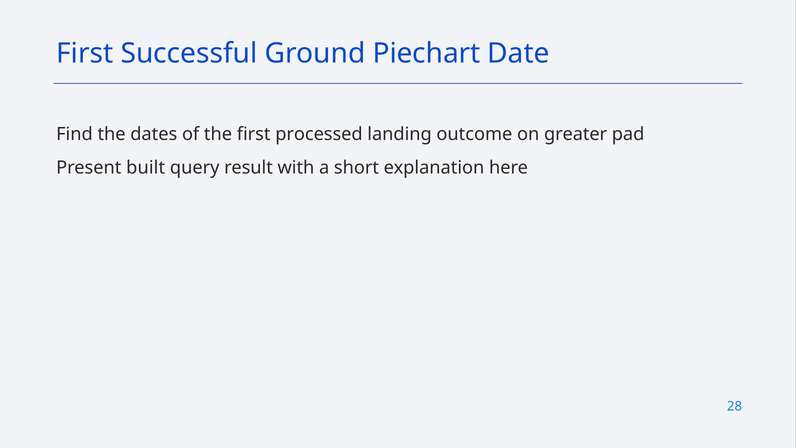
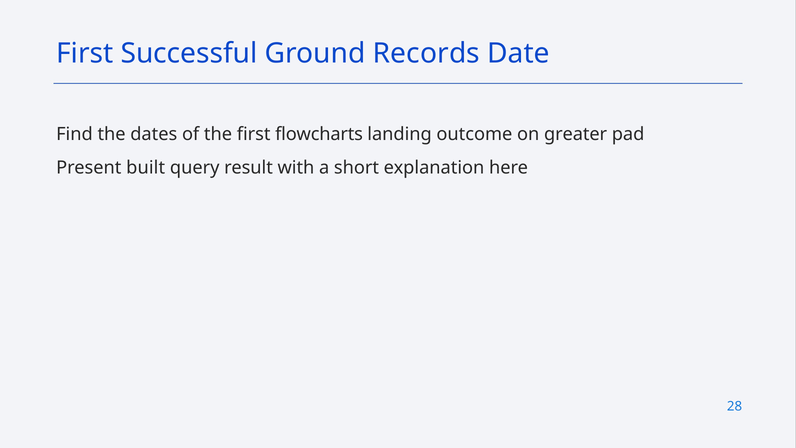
Piechart: Piechart -> Records (426, 53)
processed: processed -> flowcharts (319, 134)
